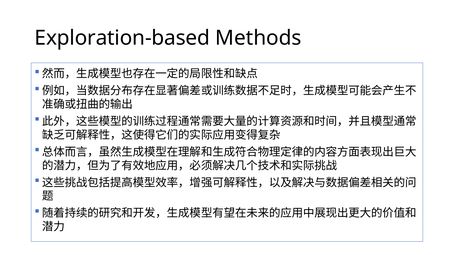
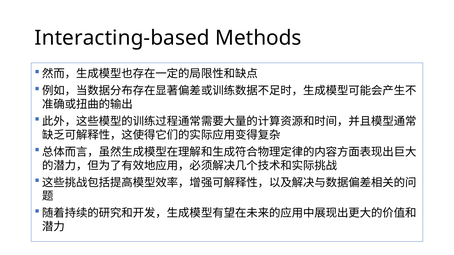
Exploration-based: Exploration-based -> Interacting-based (122, 38)
